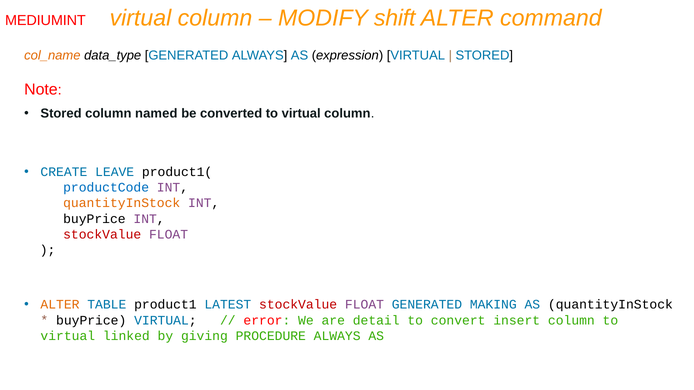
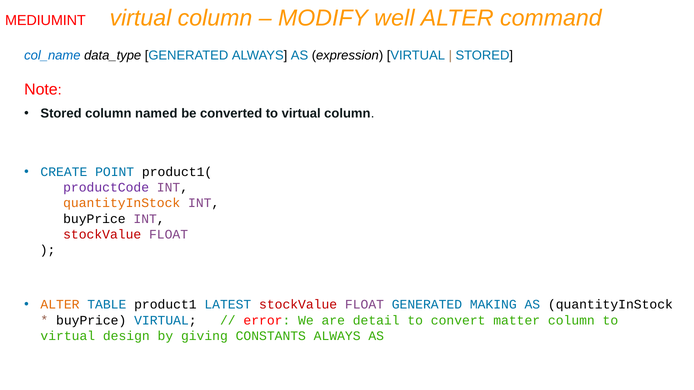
shift: shift -> well (394, 18)
col_name colour: orange -> blue (52, 56)
LEAVE: LEAVE -> POINT (115, 172)
productCode colour: blue -> purple (106, 188)
insert: insert -> matter (517, 321)
linked: linked -> design (126, 336)
PROCEDURE: PROCEDURE -> CONSTANTS (271, 336)
